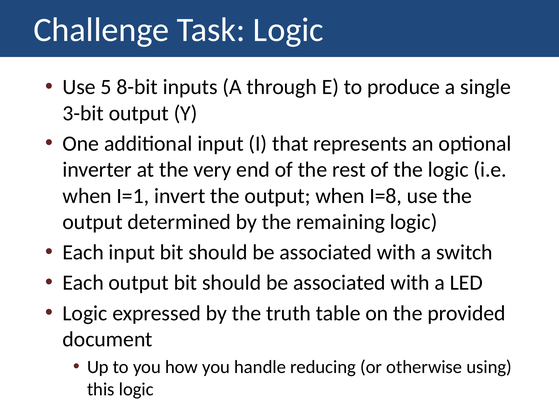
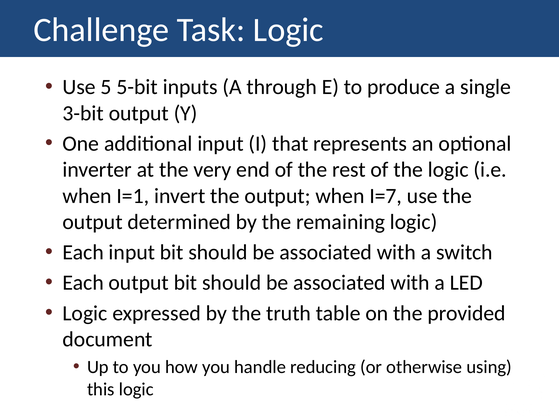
8-bit: 8-bit -> 5-bit (137, 87)
I=8: I=8 -> I=7 (386, 196)
